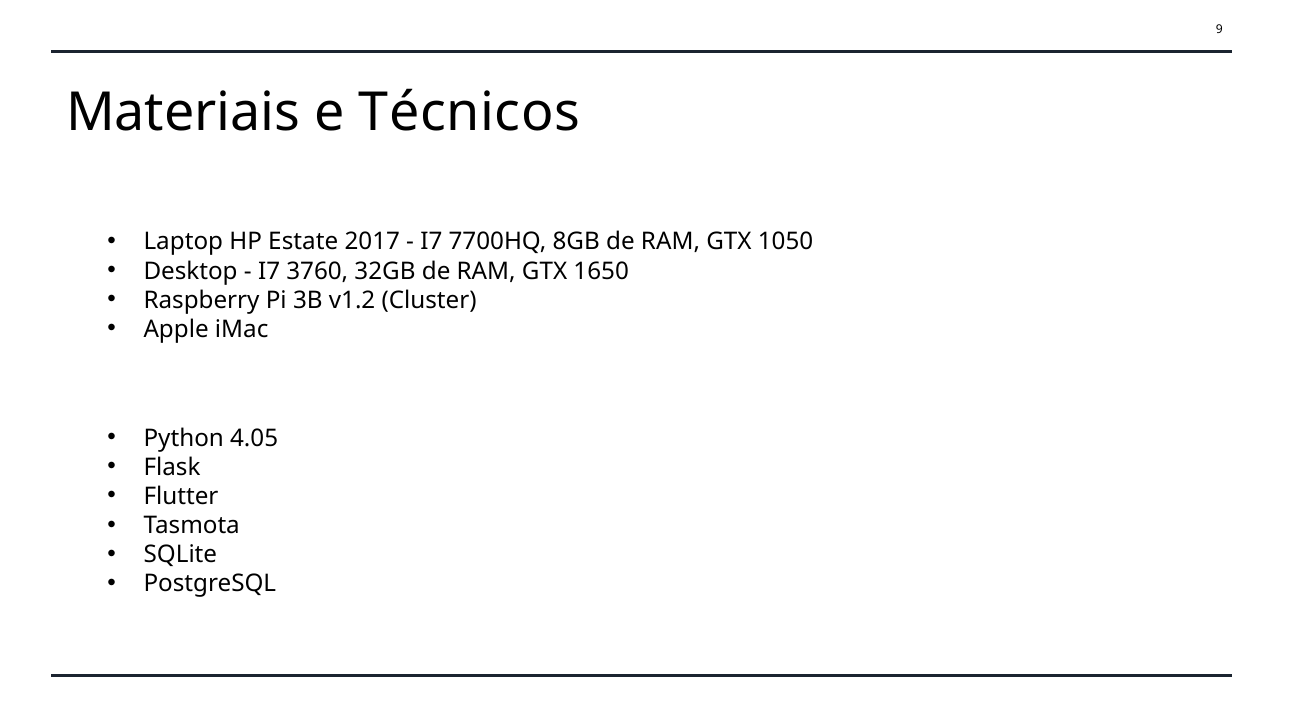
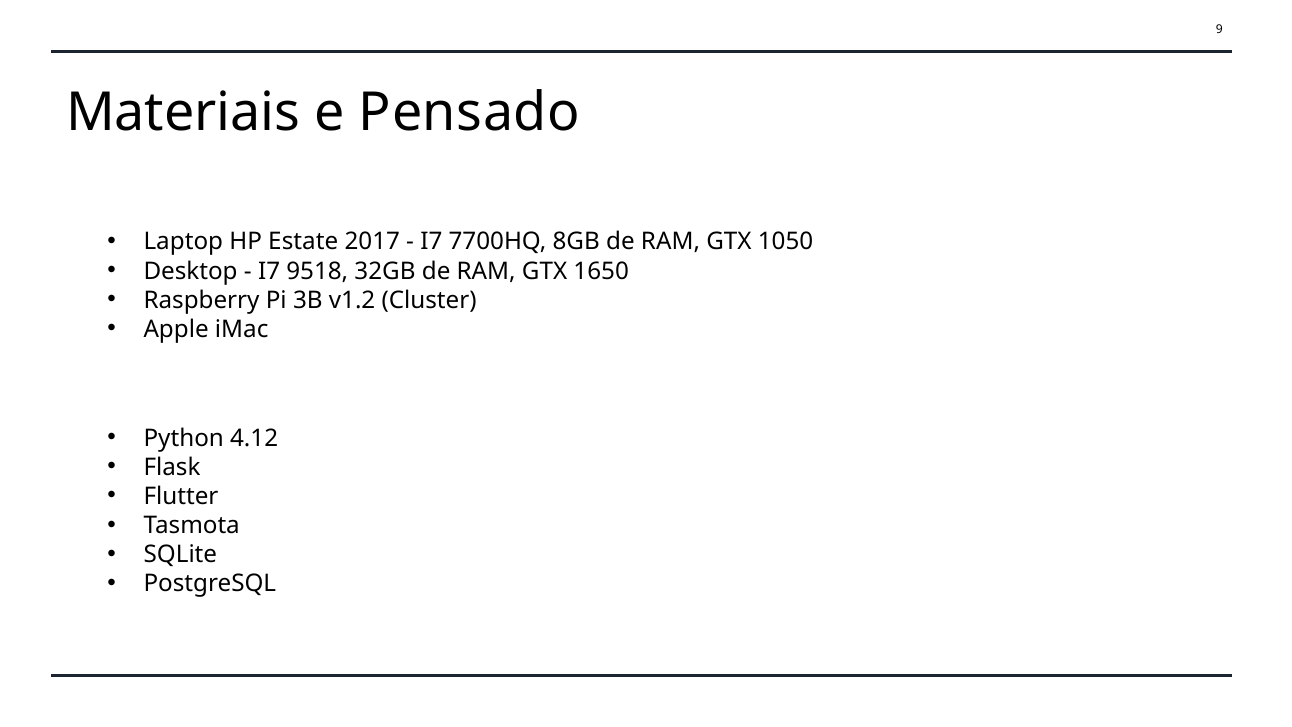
Técnicos: Técnicos -> Pensado (470, 112)
3760: 3760 -> 9518 (317, 271)
4.05: 4.05 -> 4.12 (254, 438)
